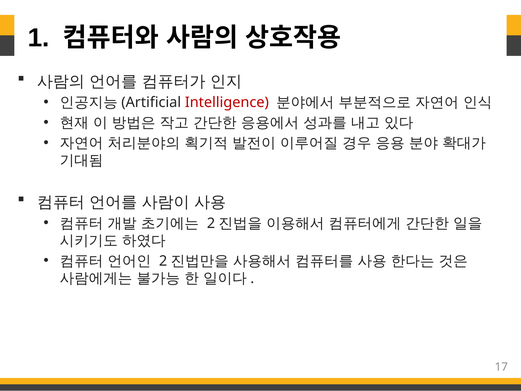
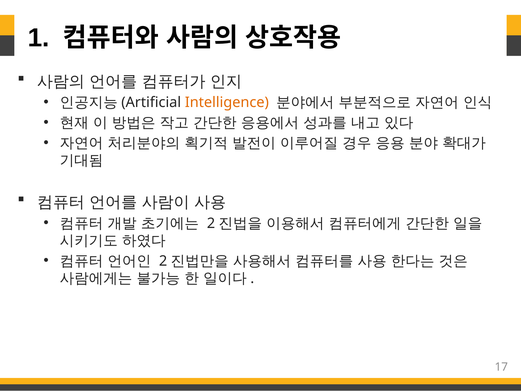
Intelligence colour: red -> orange (227, 102)
